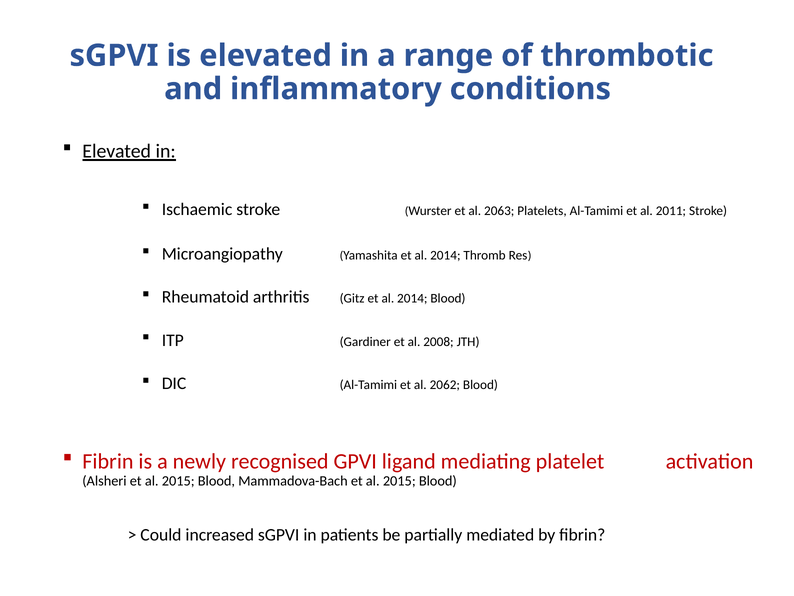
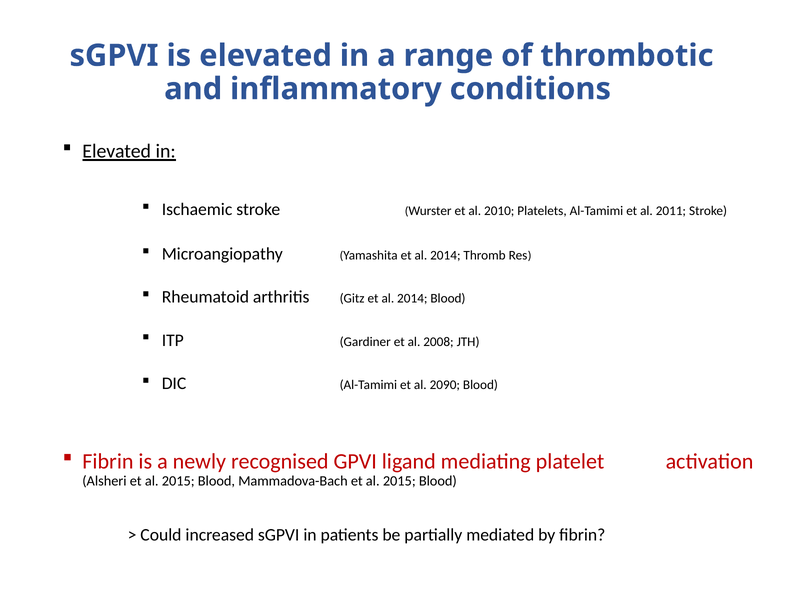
2063: 2063 -> 2010 (499, 211)
2062: 2062 -> 2090 (445, 385)
